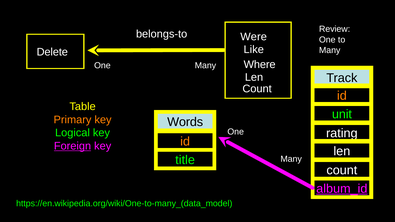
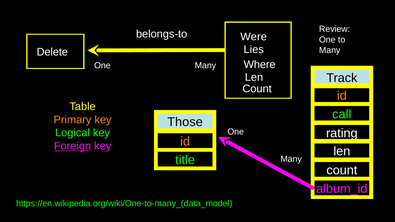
Like: Like -> Lies (254, 50)
unit: unit -> call (342, 114)
Words: Words -> Those (185, 122)
album_id underline: present -> none (342, 189)
